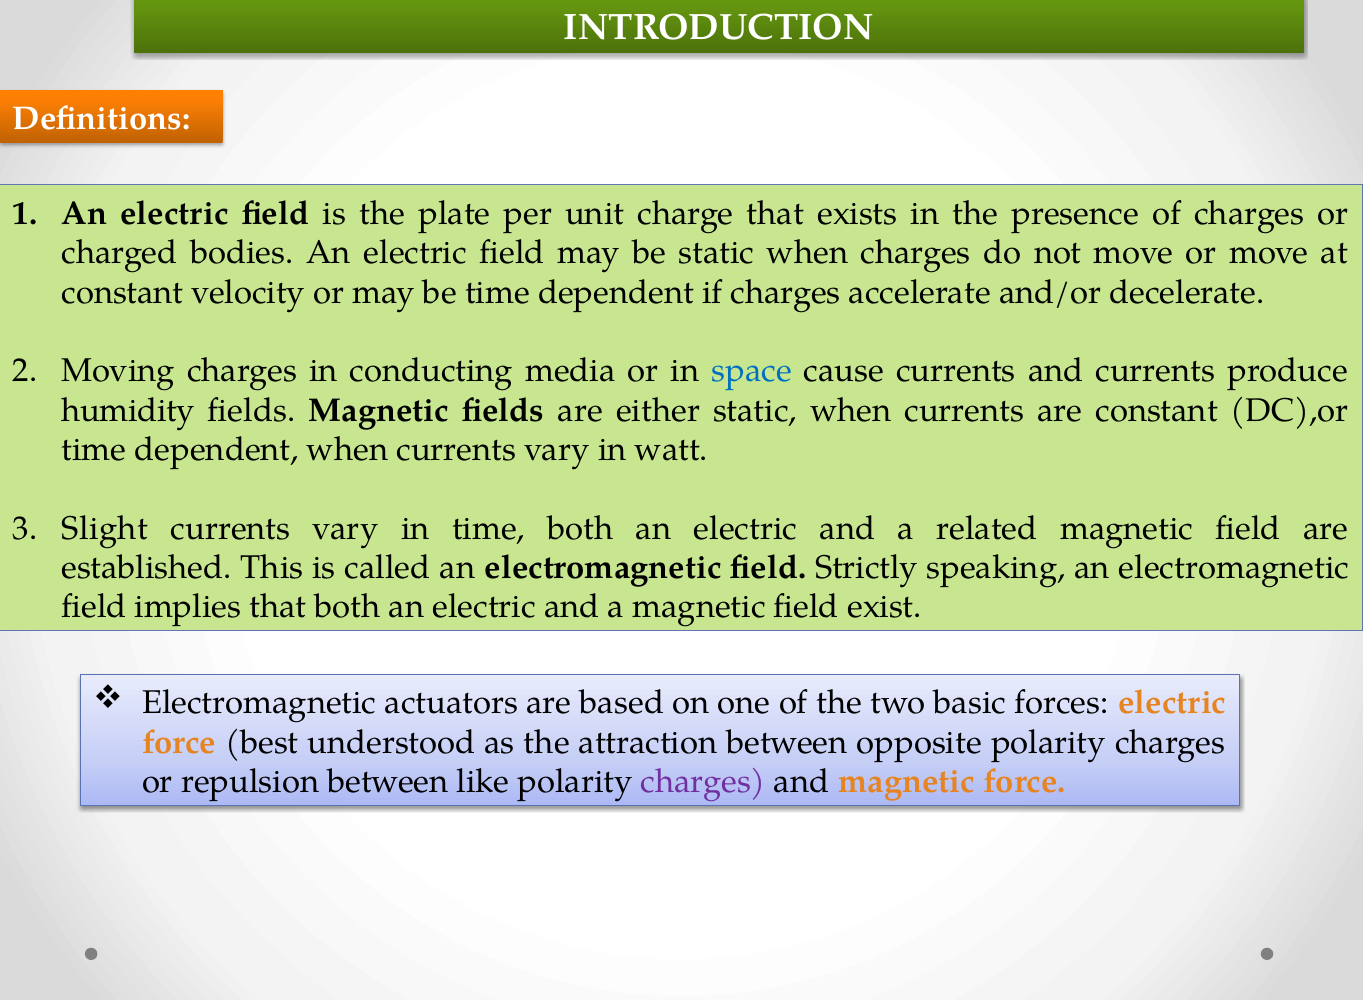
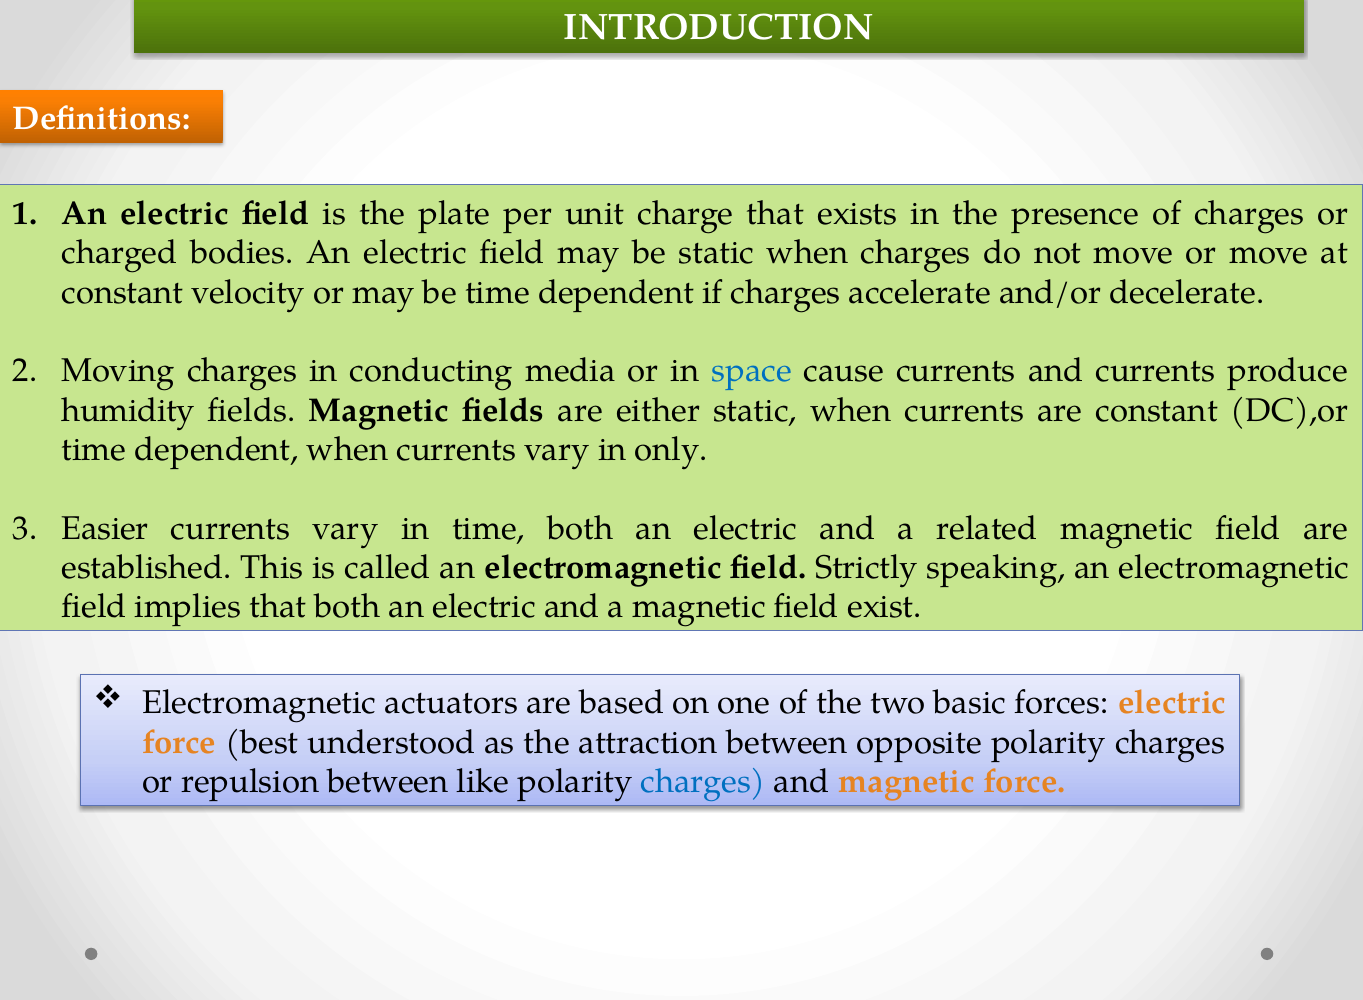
watt: watt -> only (671, 449)
Slight: Slight -> Easier (105, 528)
charges colour: purple -> blue (703, 782)
